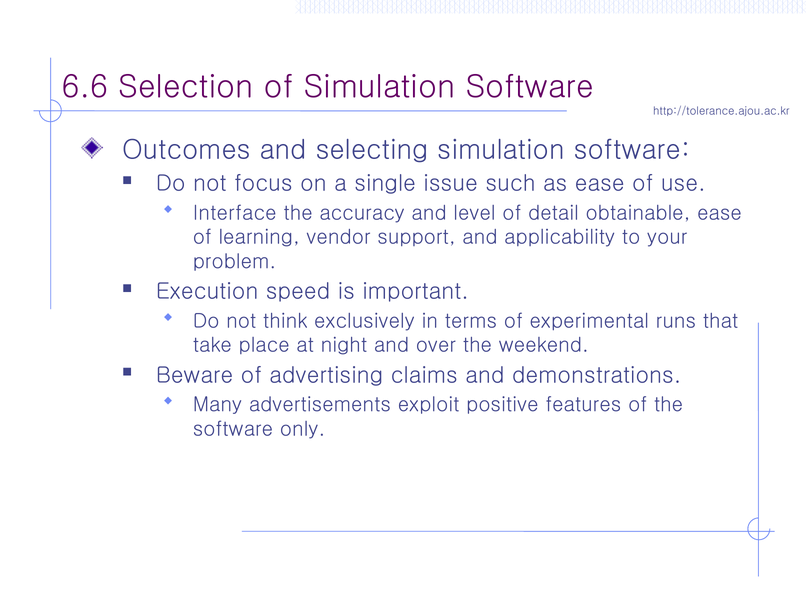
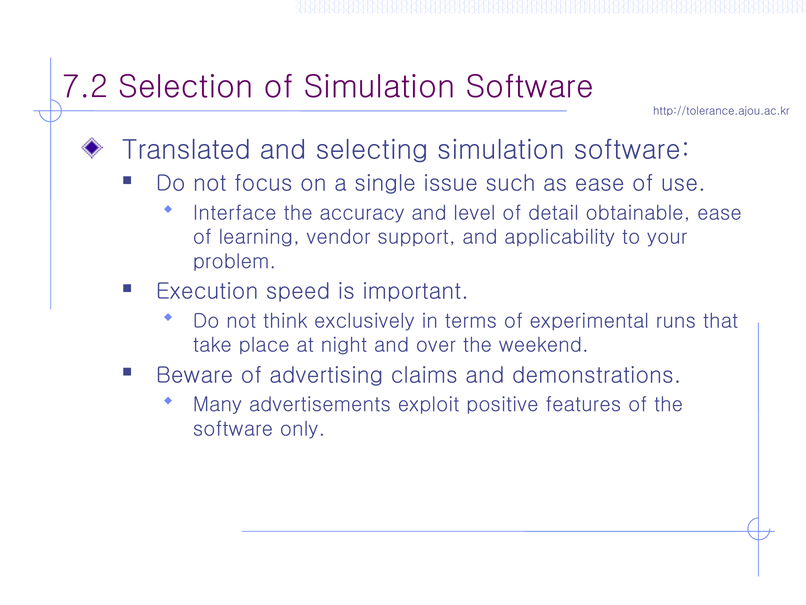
6.6: 6.6 -> 7.2 (85, 87)
Outcomes: Outcomes -> Translated (187, 150)
